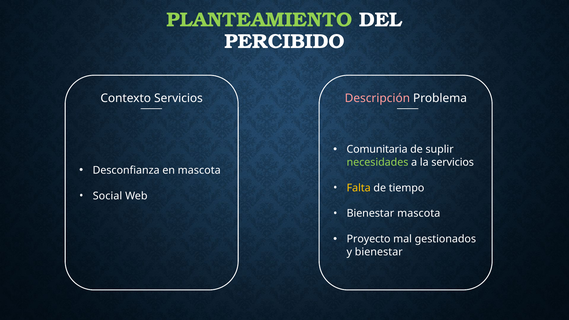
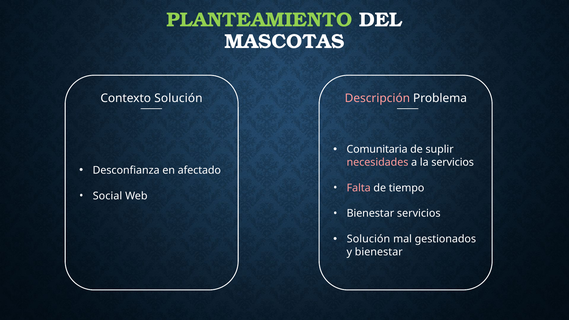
PERCIBIDO: PERCIBIDO -> MASCOTAS (284, 41)
Contexto Servicios: Servicios -> Solución (178, 98)
necesidades colour: light green -> pink (377, 162)
en mascota: mascota -> afectado (199, 170)
Falta colour: yellow -> pink (359, 188)
Bienestar mascota: mascota -> servicios (419, 214)
Proyecto: Proyecto -> Solución (368, 239)
